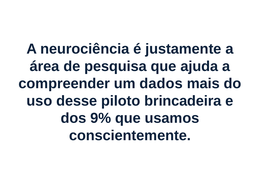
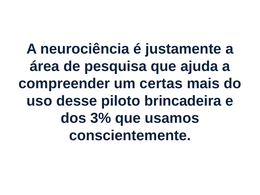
dados: dados -> certas (161, 84)
9%: 9% -> 3% (101, 118)
